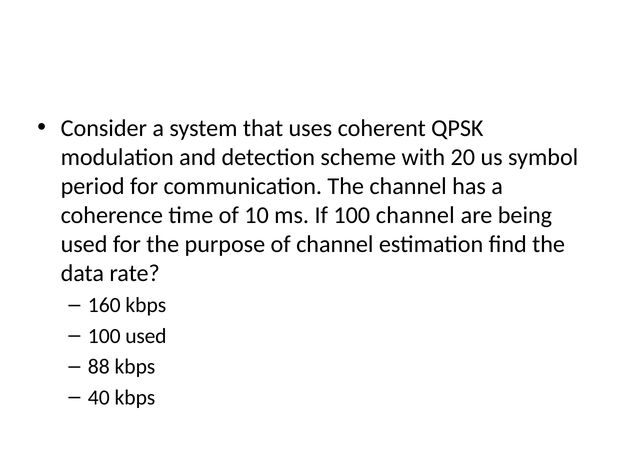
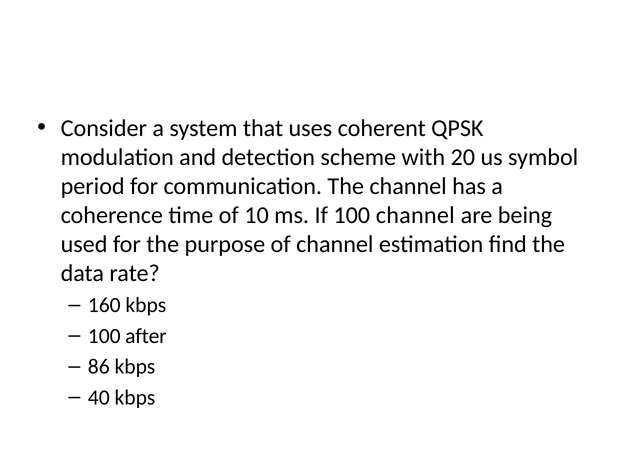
100 used: used -> after (146, 336)
88: 88 -> 86 (99, 367)
